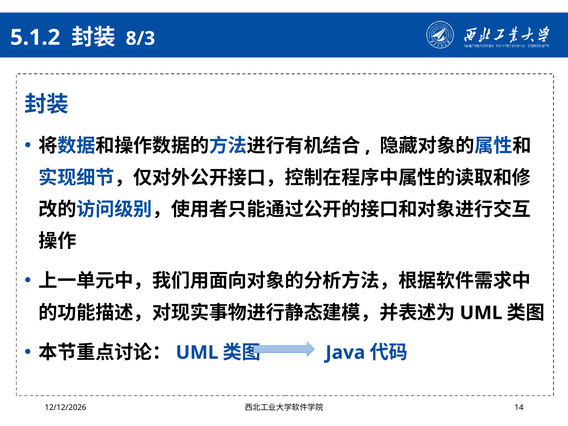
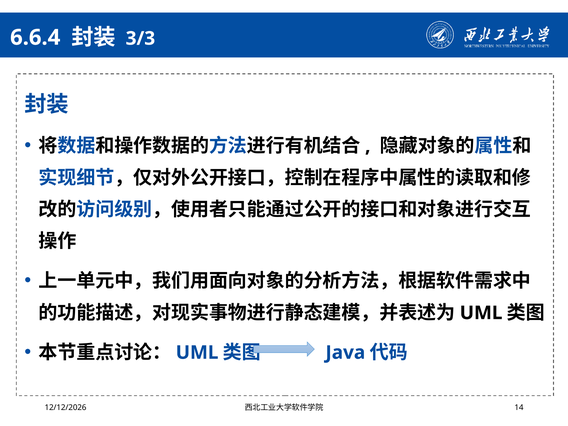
5.1.2: 5.1.2 -> 6.6.4 (35, 37)
8/3: 8/3 -> 3/3 (140, 38)
